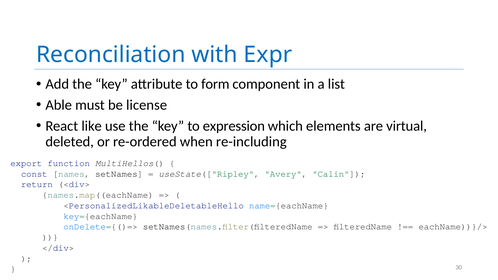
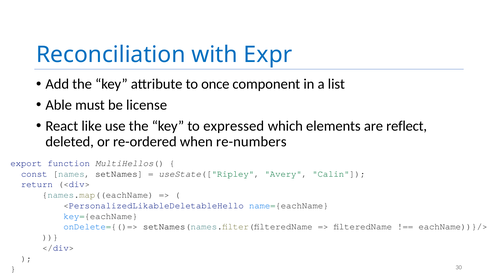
form: form -> once (215, 84)
expression: expression -> expressed (234, 126)
virtual: virtual -> reflect (407, 126)
re-including: re-including -> re-numbers (251, 142)
